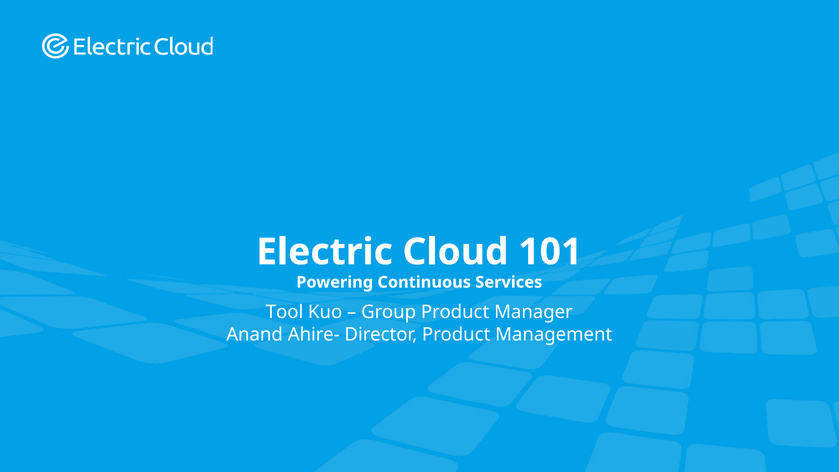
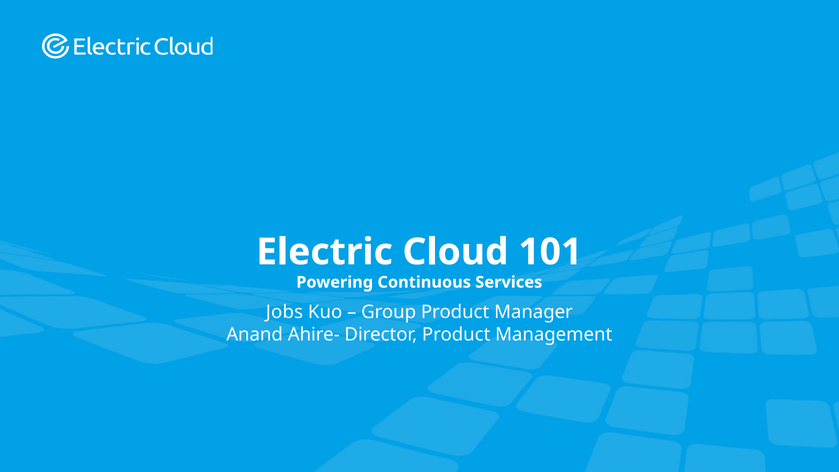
Tool: Tool -> Jobs (284, 312)
